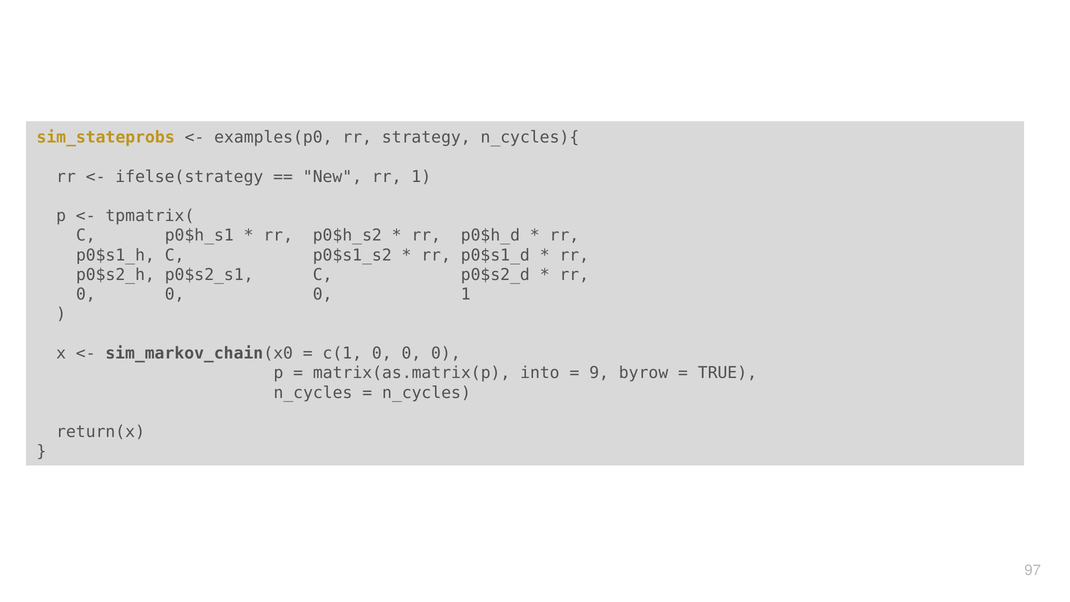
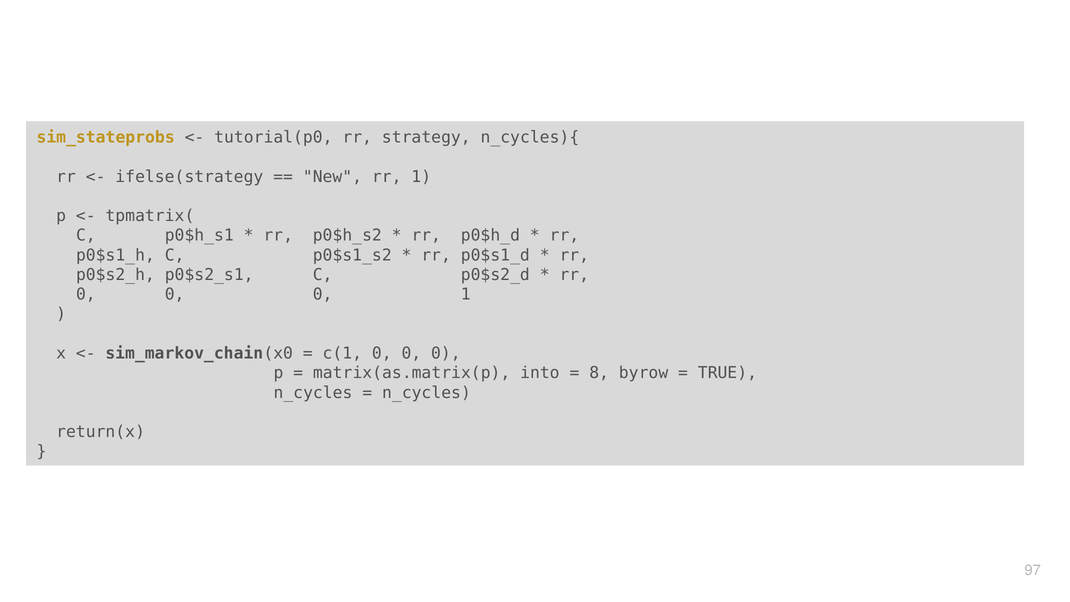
examples(p0: examples(p0 -> tutorial(p0 (273, 137)
9: 9 -> 8 (599, 373)
